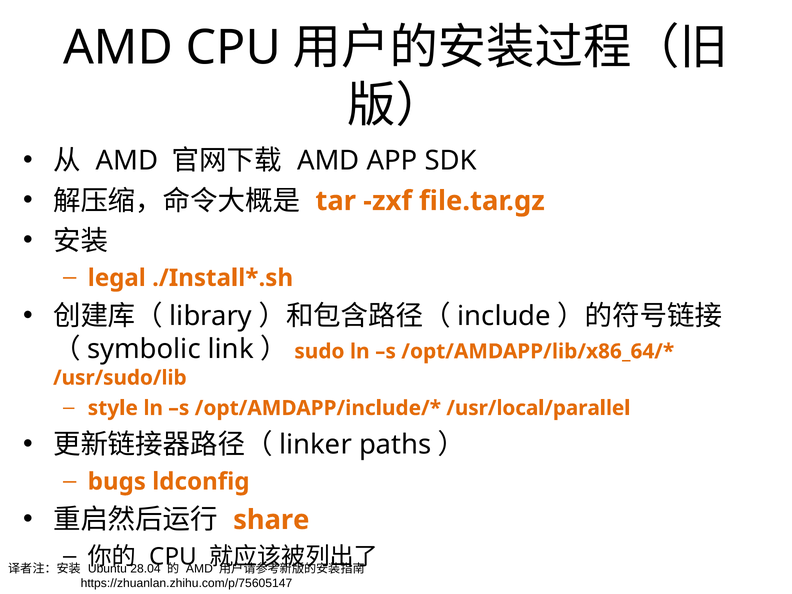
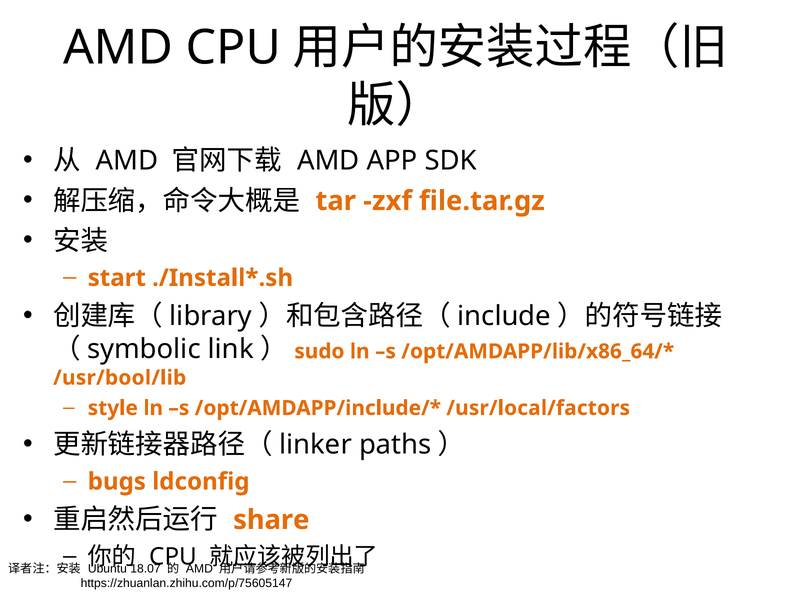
legal: legal -> start (117, 278)
/usr/sudo/lib: /usr/sudo/lib -> /usr/bool/lib (120, 378)
/usr/local/parallel: /usr/local/parallel -> /usr/local/factors (538, 408)
28.04: 28.04 -> 18.07 (146, 569)
